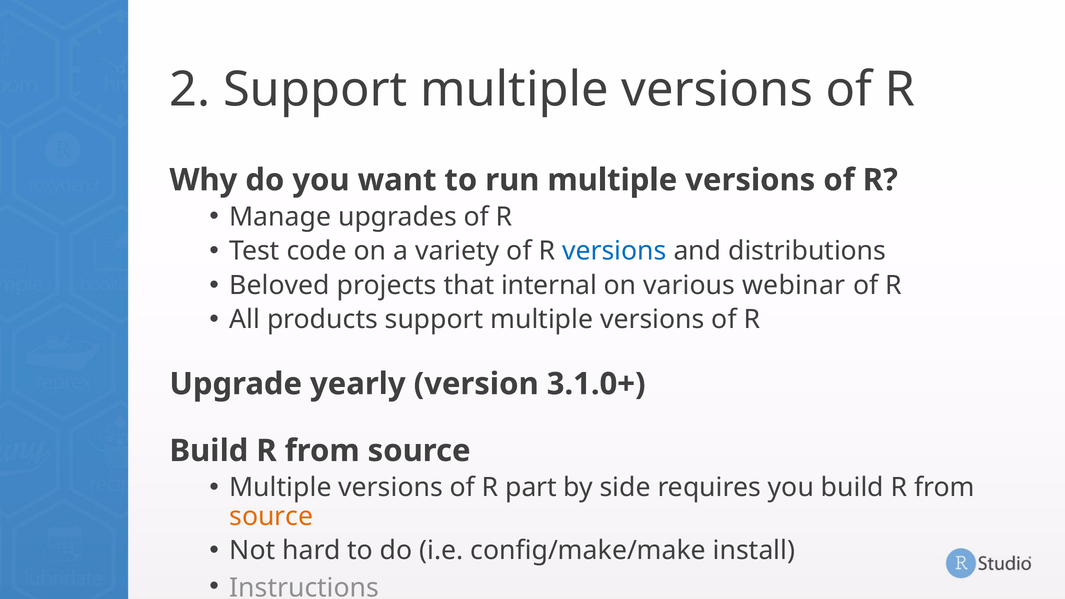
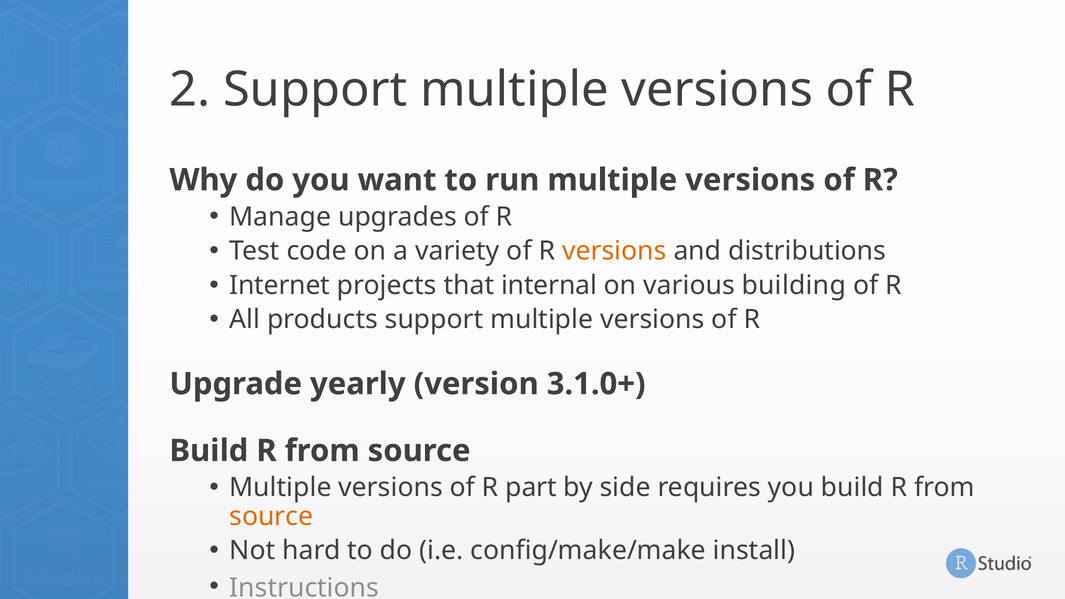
versions colour: blue -> orange (614, 251)
Beloved: Beloved -> Internet (280, 285)
webinar: webinar -> building (794, 285)
